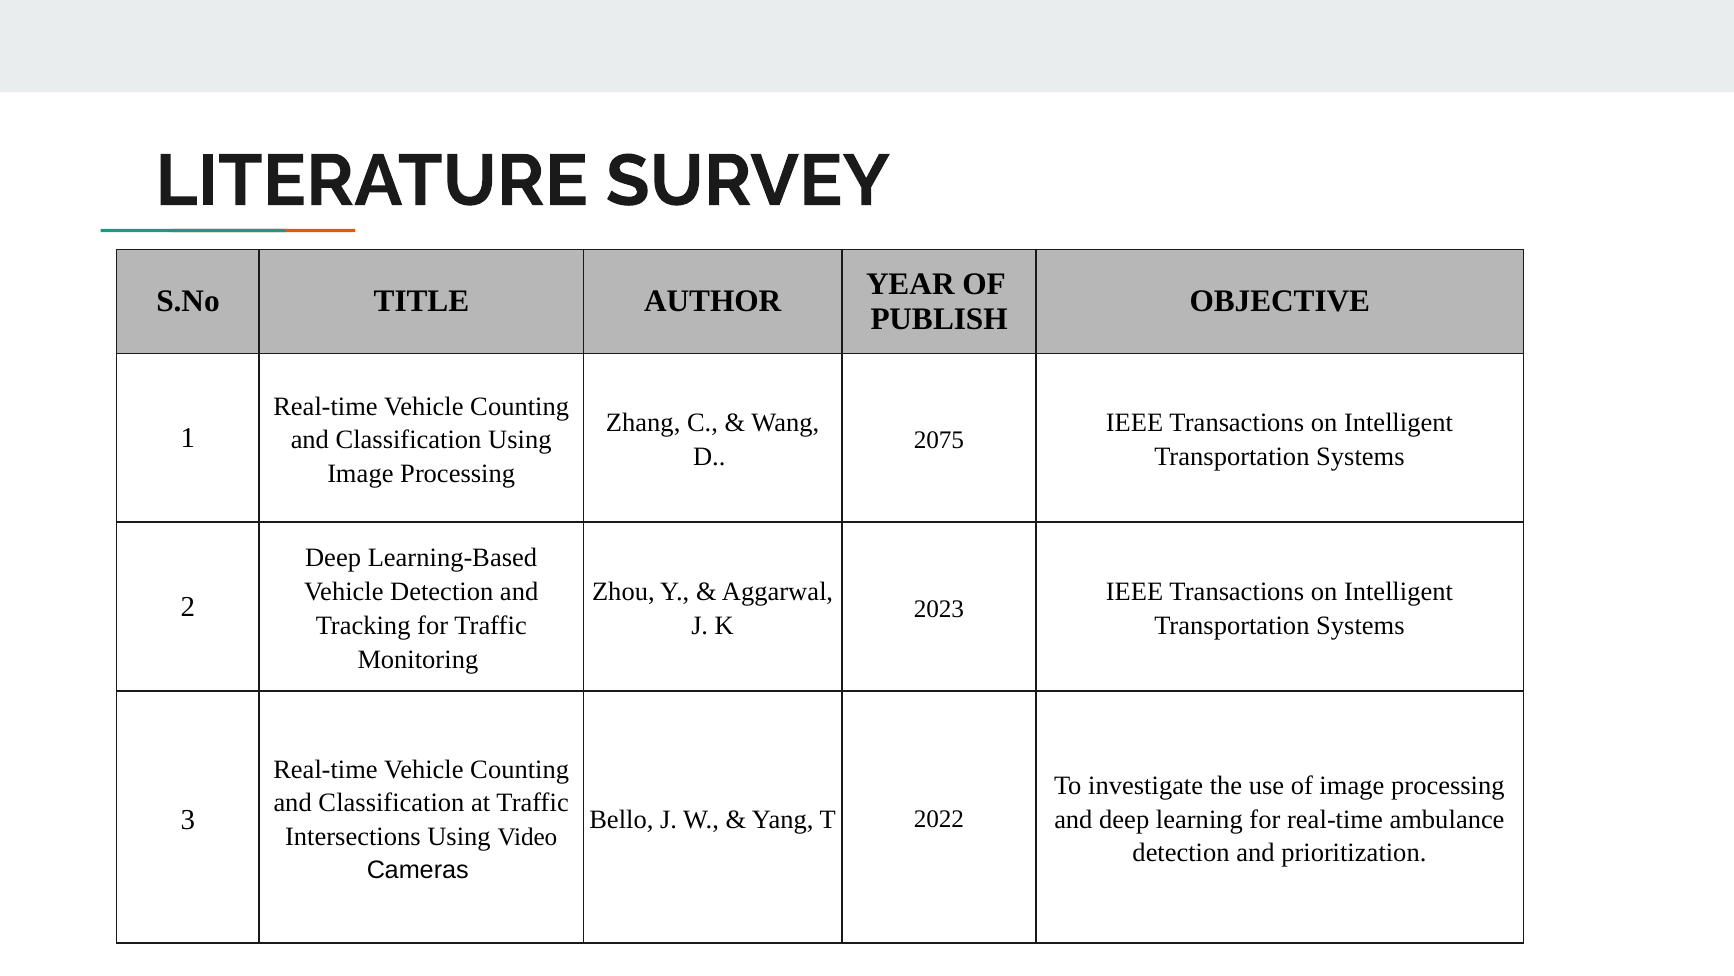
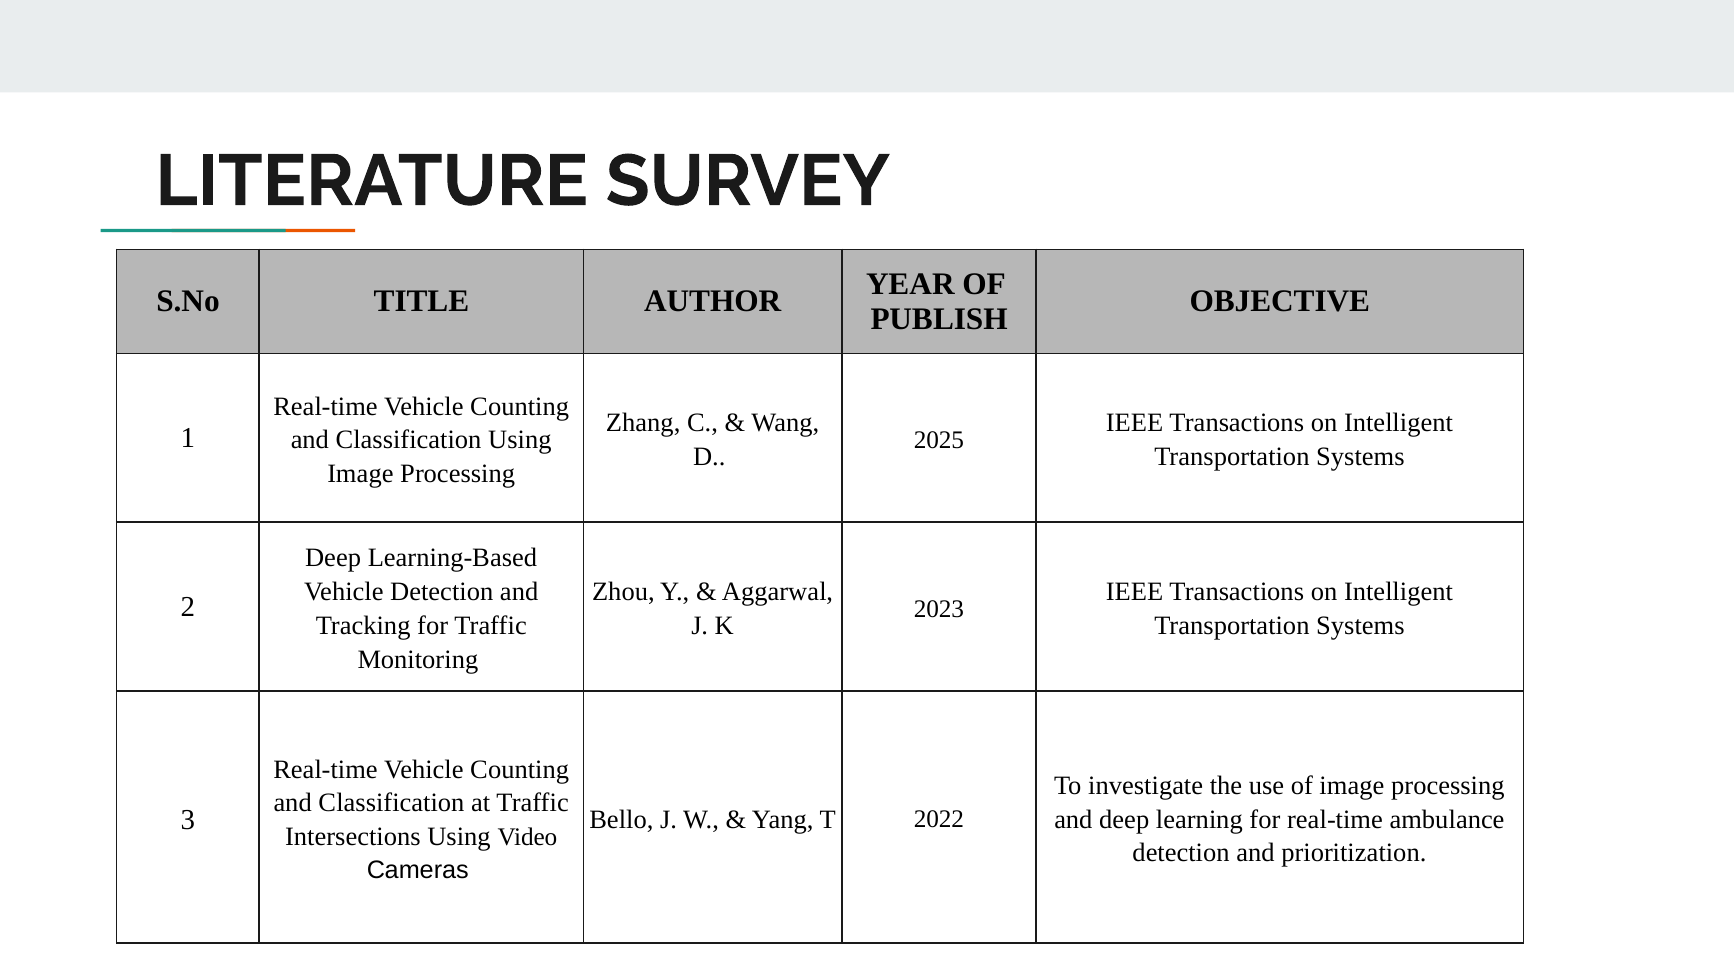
2075: 2075 -> 2025 (939, 440)
